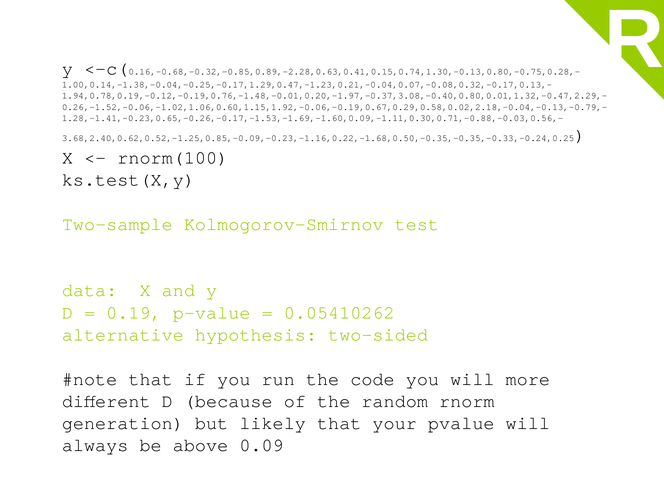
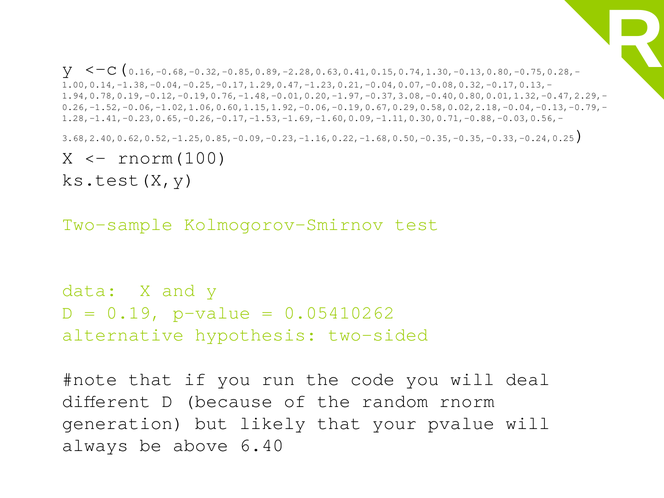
more: more -> deal (528, 379)
0.09: 0.09 -> 6.40 (262, 445)
